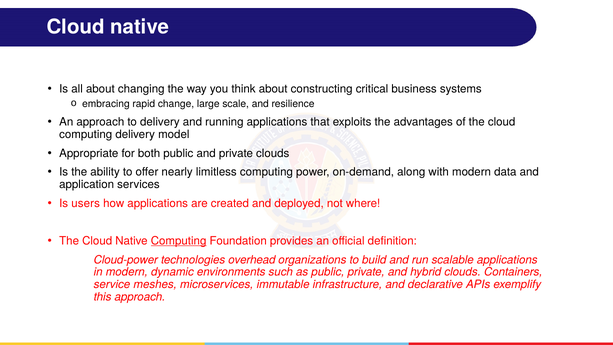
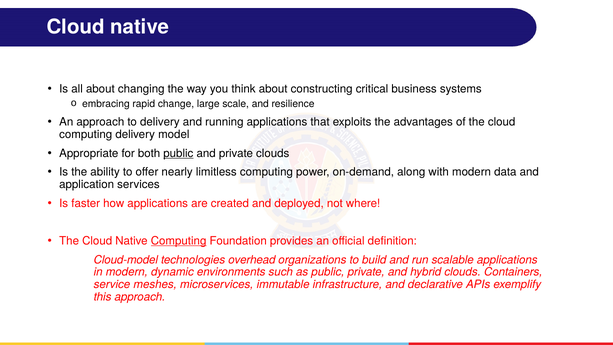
public underline: none -> present (178, 153)
users: users -> faster (86, 203)
Cloud-power: Cloud-power -> Cloud-model (126, 260)
